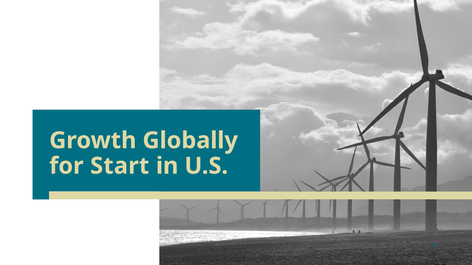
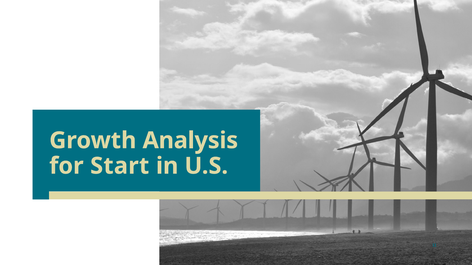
Globally: Globally -> Analysis (190, 141)
